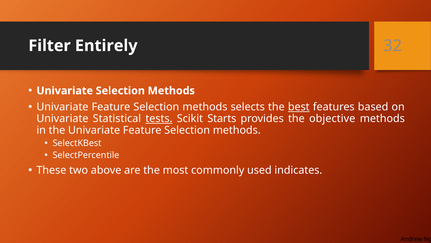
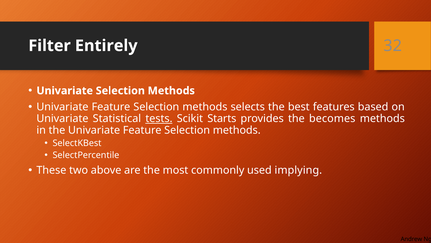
best underline: present -> none (299, 107)
objective: objective -> becomes (332, 118)
indicates: indicates -> implying (298, 170)
